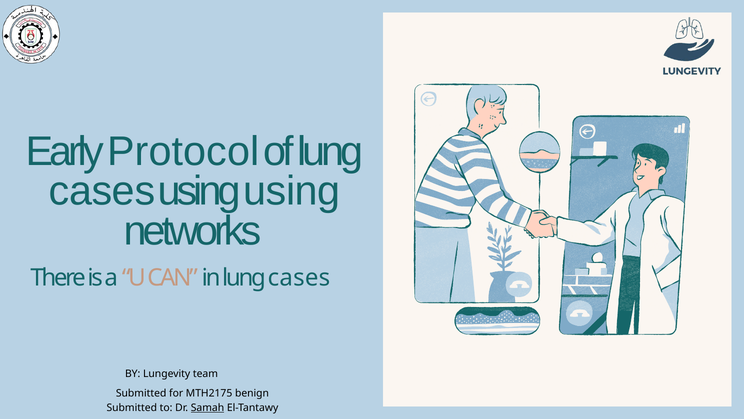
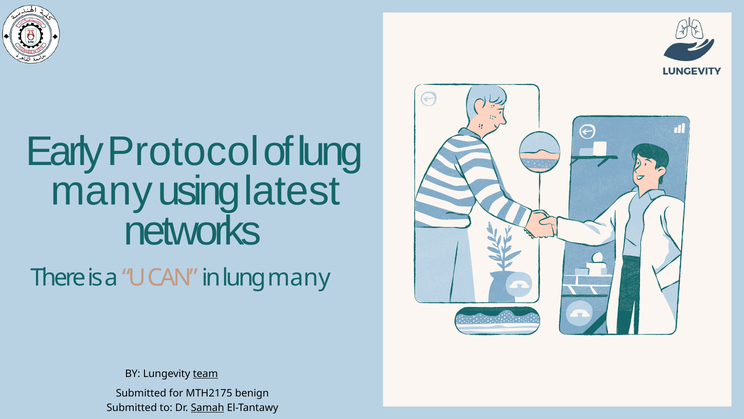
cases: cases -> many (102, 191)
using using: using -> latest (292, 191)
in lung cases: cases -> many (299, 277)
team underline: none -> present (205, 373)
